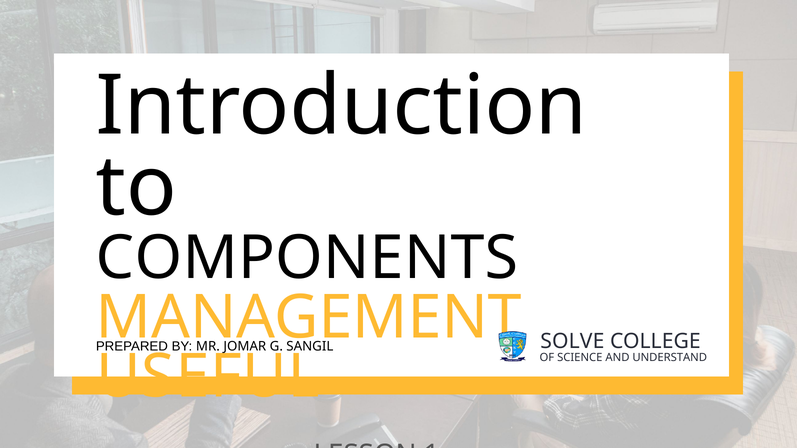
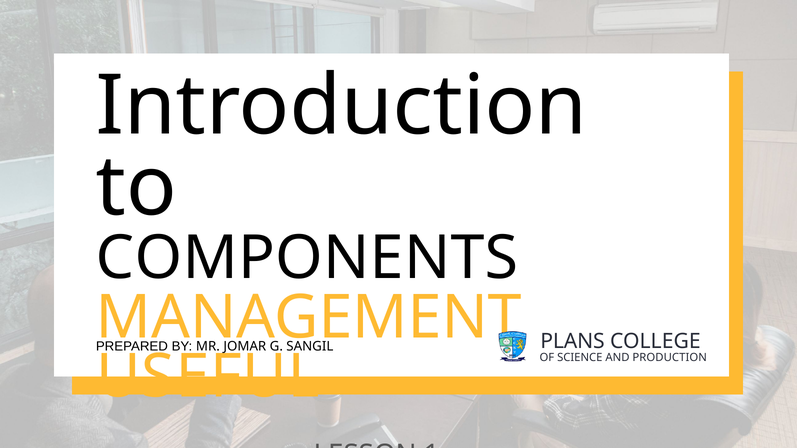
SOLVE: SOLVE -> PLANS (573, 342)
UNDERSTAND: UNDERSTAND -> PRODUCTION (670, 358)
